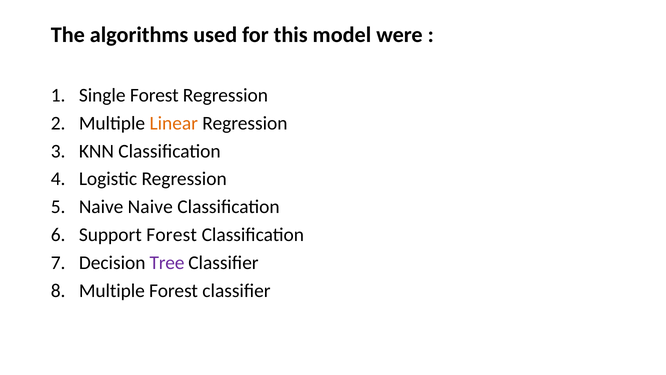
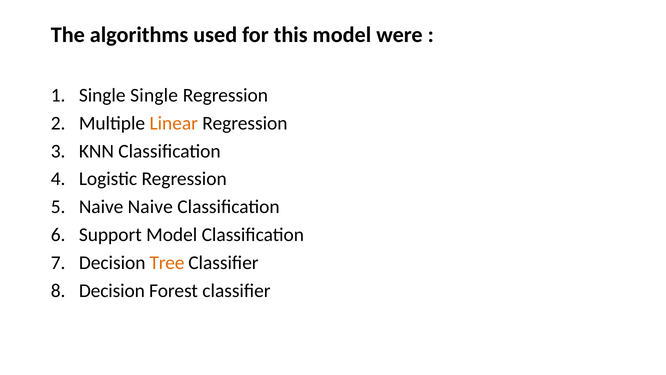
Single Forest: Forest -> Single (154, 95)
Support Forest: Forest -> Model (172, 235)
Tree colour: purple -> orange (167, 262)
Multiple: Multiple -> Decision (112, 290)
